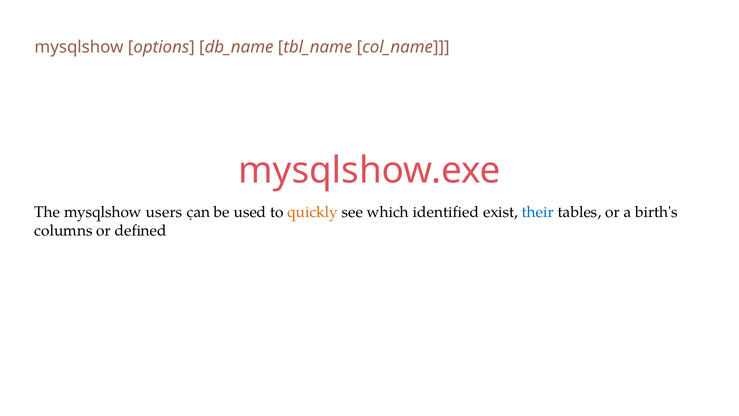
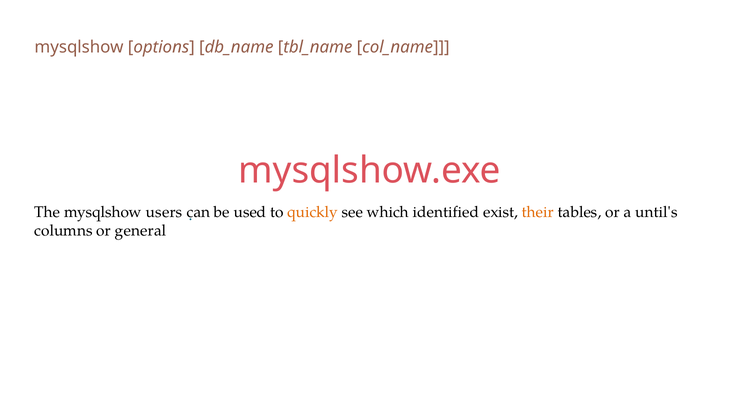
their colour: blue -> orange (538, 212)
birth's: birth's -> until's (656, 212)
defined: defined -> general (141, 231)
